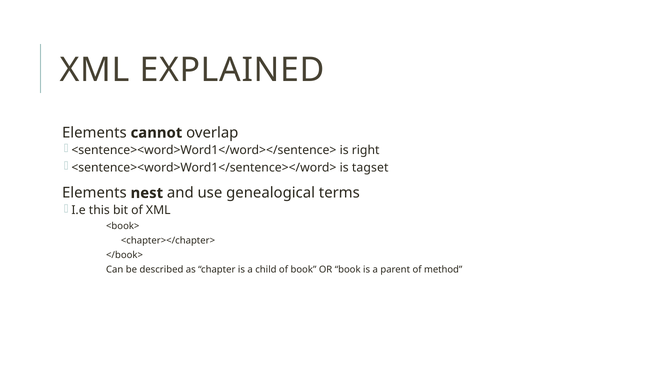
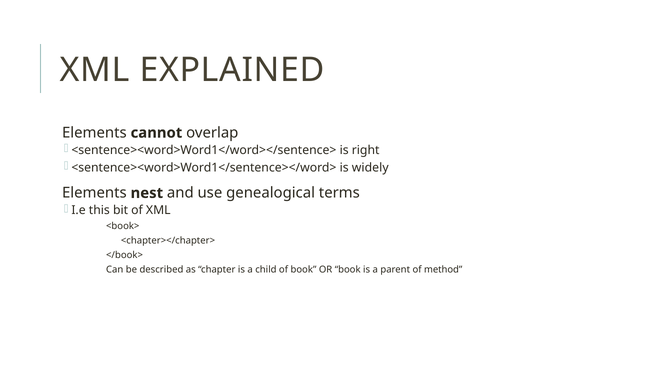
tagset: tagset -> widely (370, 167)
